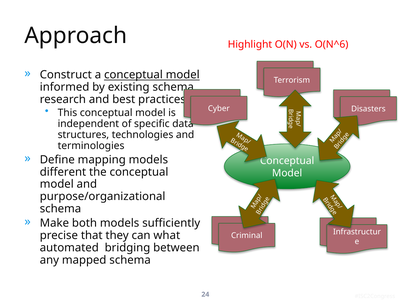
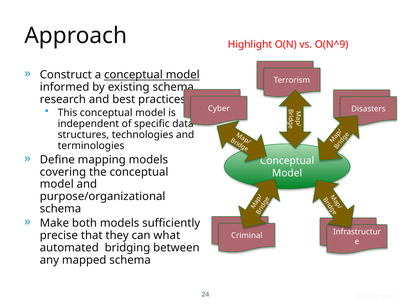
O(N^6: O(N^6 -> O(N^9 (332, 45)
different: different -> covering (63, 172)
